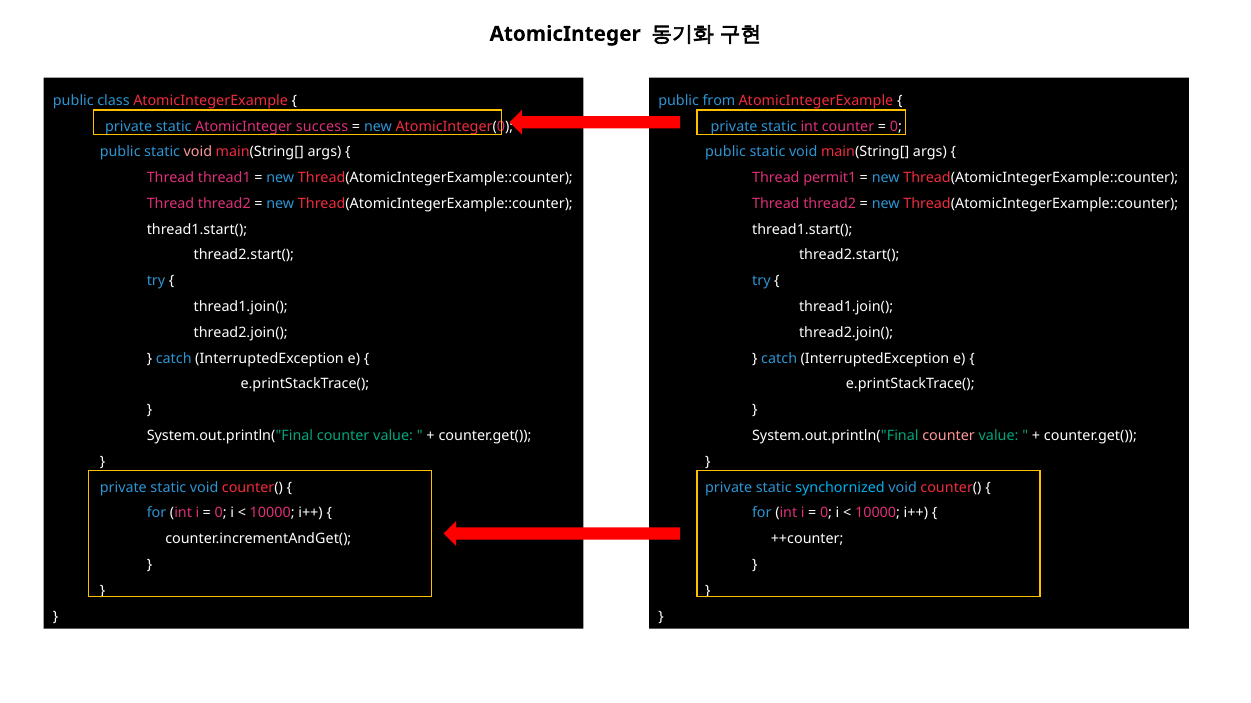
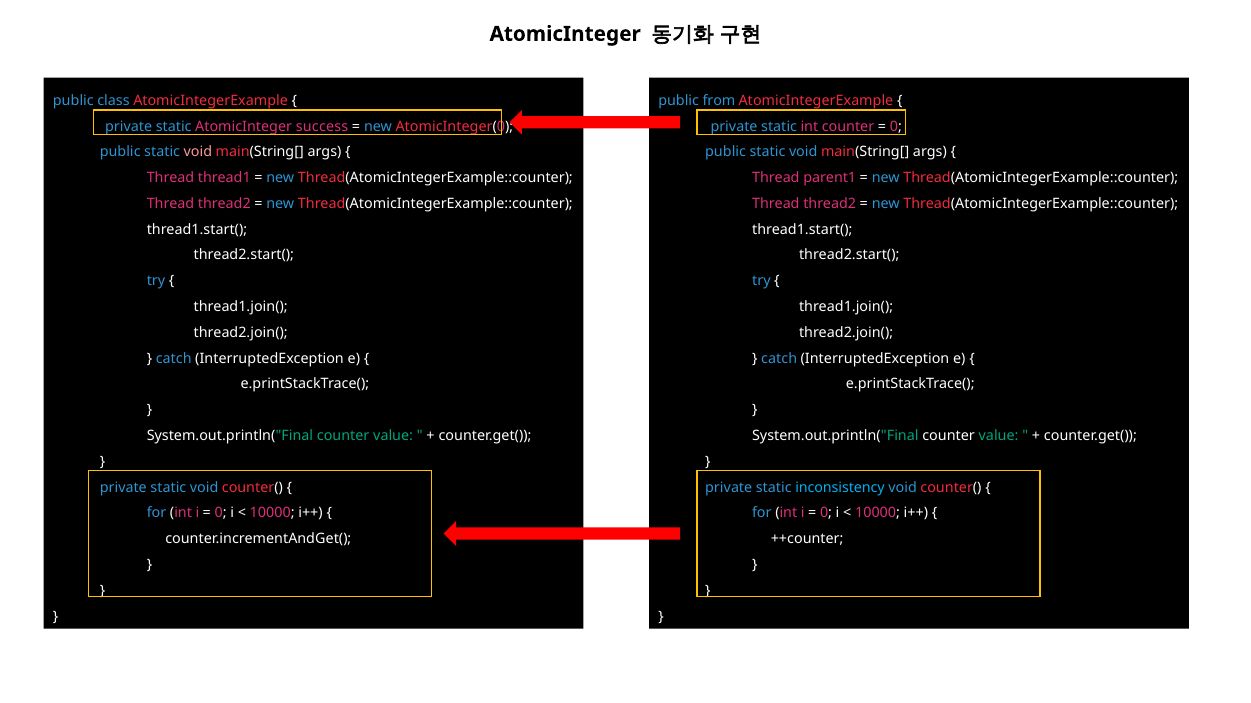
permit1: permit1 -> parent1 (830, 178)
counter colour: pink -> white (949, 436)
synchornized: synchornized -> inconsistency (840, 488)
